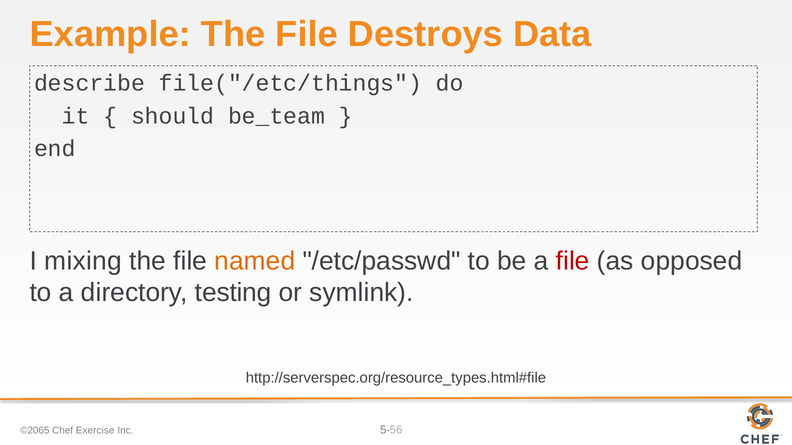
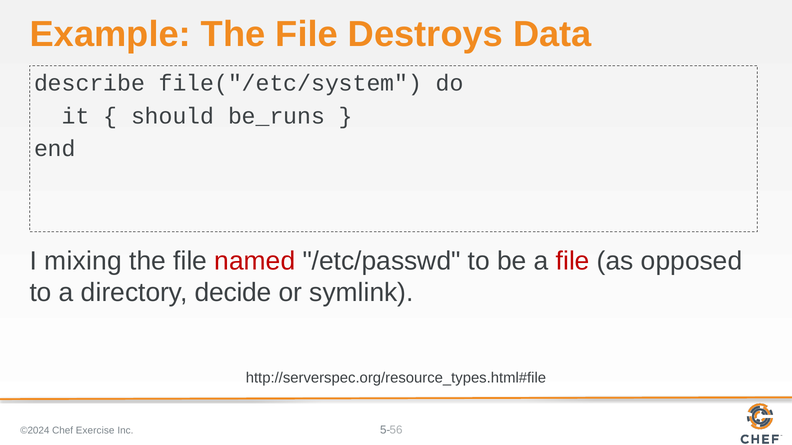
file("/etc/things: file("/etc/things -> file("/etc/system (290, 83)
be_team: be_team -> be_runs (277, 116)
named colour: orange -> red (255, 261)
testing: testing -> decide (233, 293)
©2065: ©2065 -> ©2024 (35, 431)
